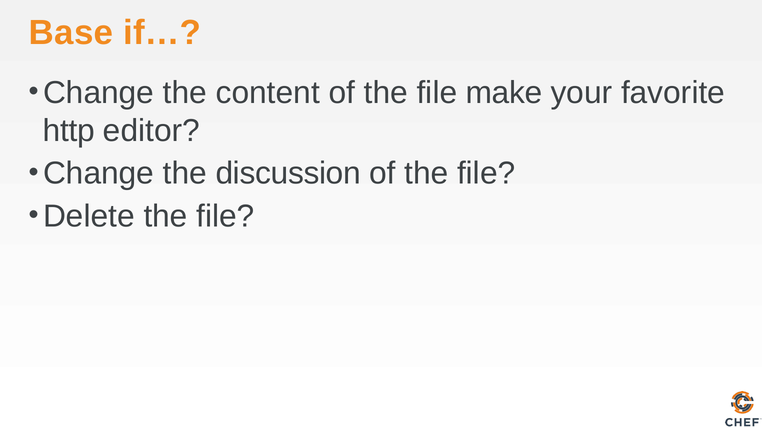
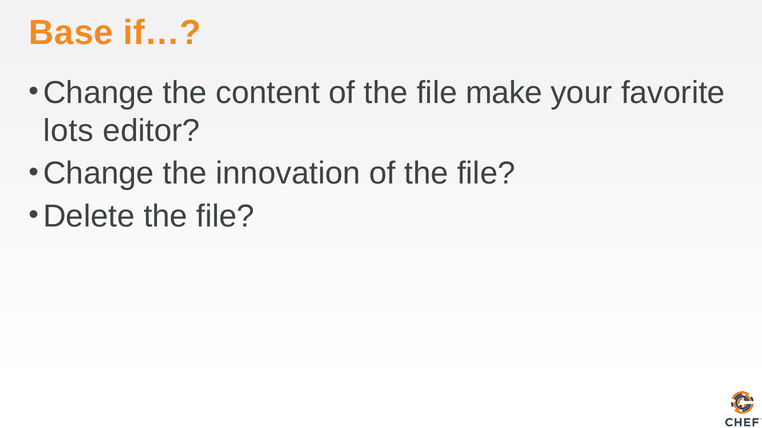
http: http -> lots (68, 131)
discussion: discussion -> innovation (288, 174)
